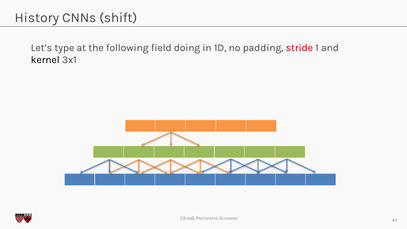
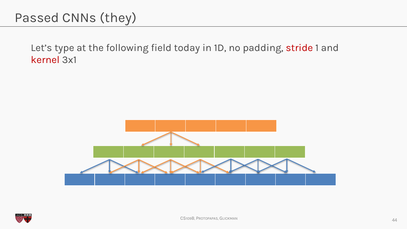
History: History -> Passed (37, 18)
shift: shift -> they (118, 18)
doing: doing -> today (187, 48)
kernel colour: black -> red (45, 60)
